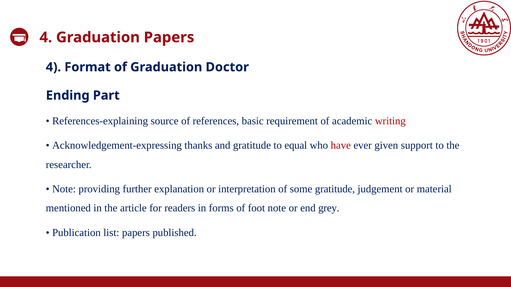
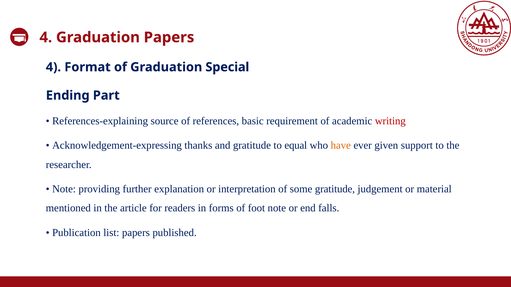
Doctor: Doctor -> Special (227, 67)
have colour: red -> orange (341, 146)
grey: grey -> falls (329, 208)
